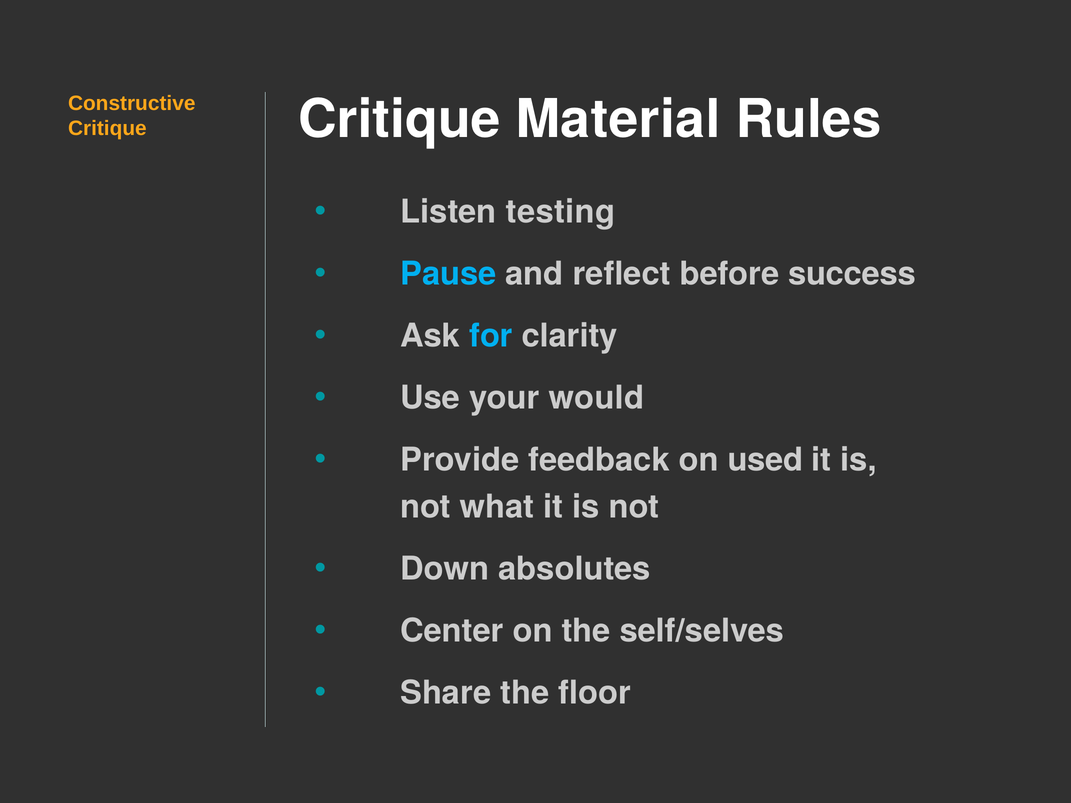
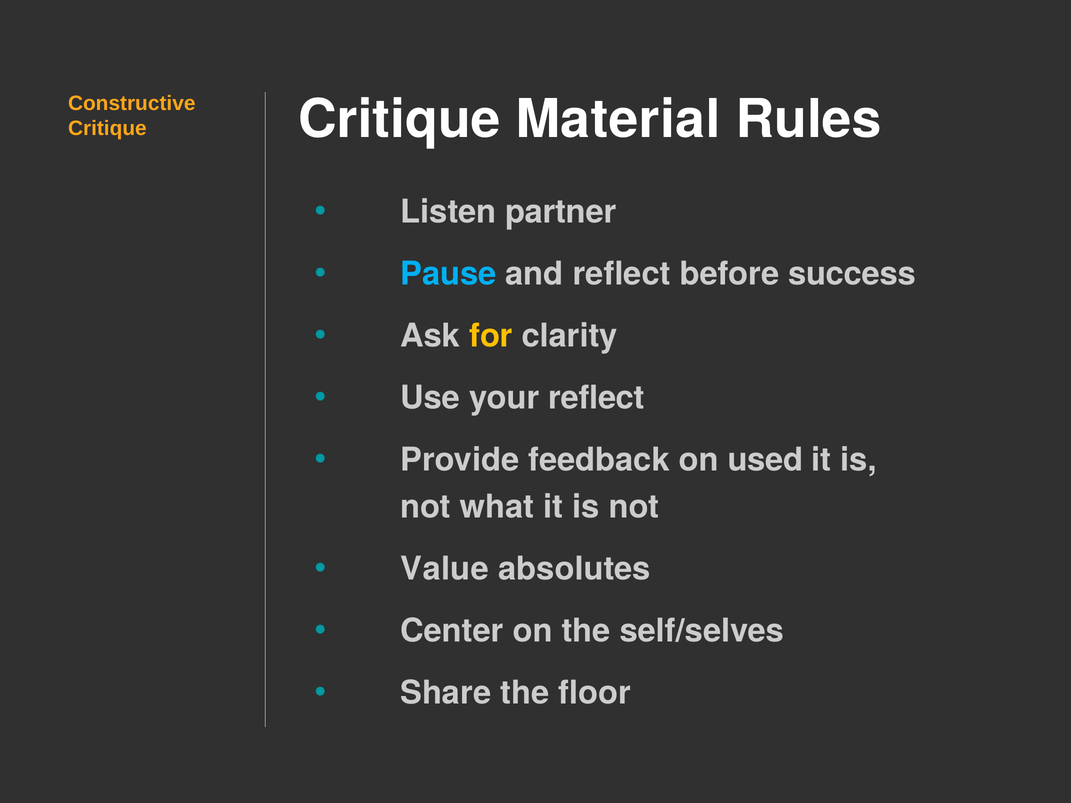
testing: testing -> partner (561, 212)
for colour: light blue -> yellow (491, 336)
your would: would -> reflect (597, 398)
Down: Down -> Value (445, 569)
